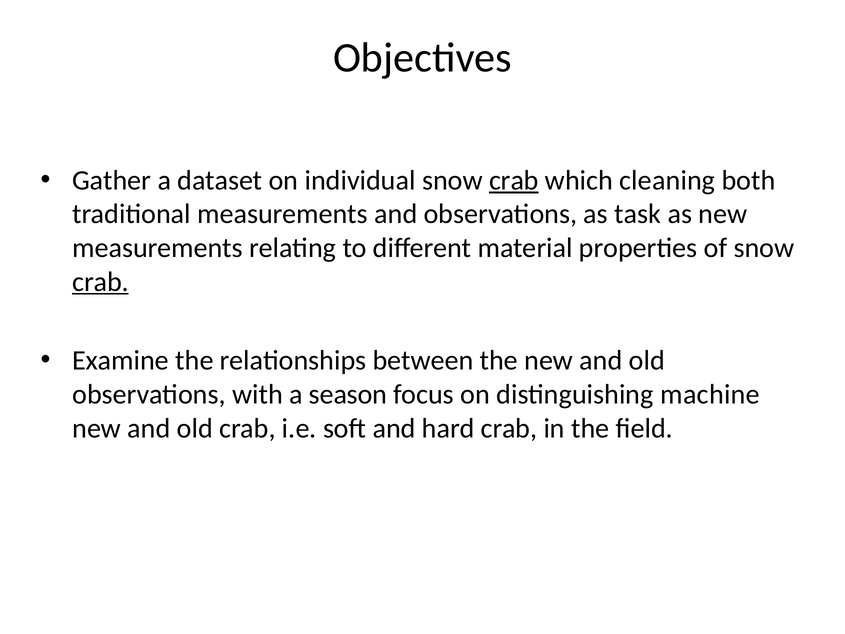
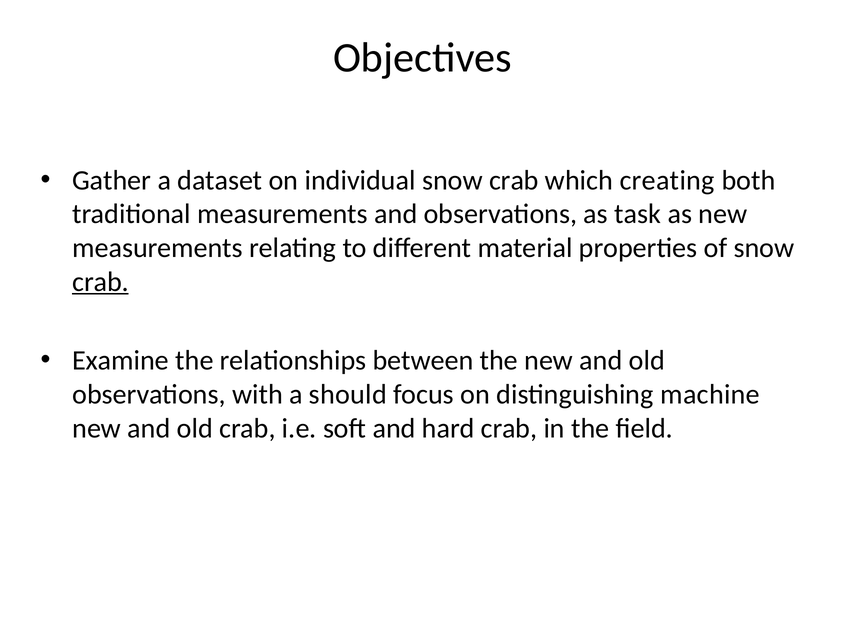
crab underline: present -> none (514, 180)
cleaning: cleaning -> creating (667, 180)
season: season -> should (348, 394)
